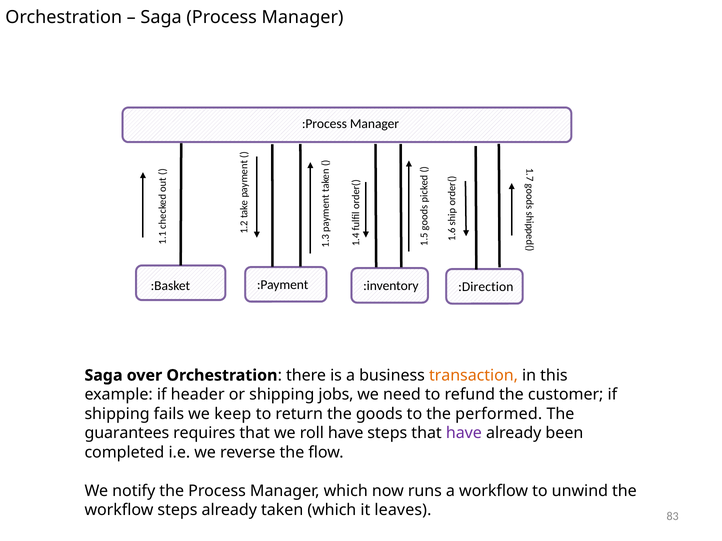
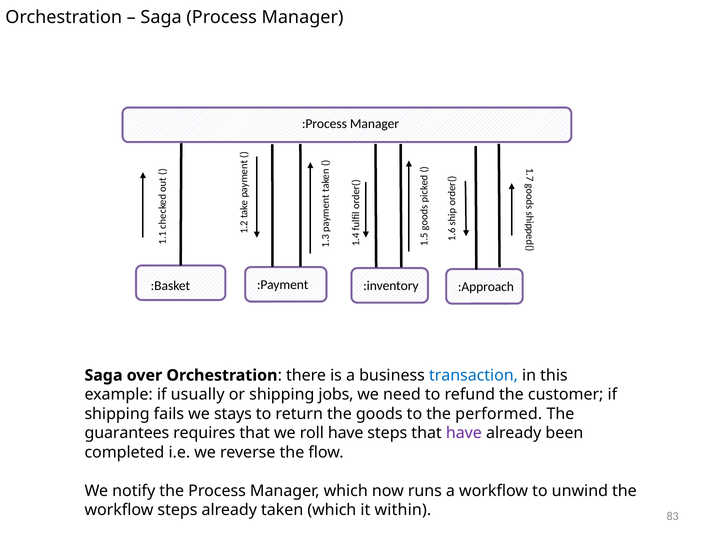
:Direction: :Direction -> :Approach (486, 287)
transaction colour: orange -> blue (473, 376)
header: header -> usually (198, 395)
keep: keep -> stays (233, 414)
leaves: leaves -> within (403, 510)
